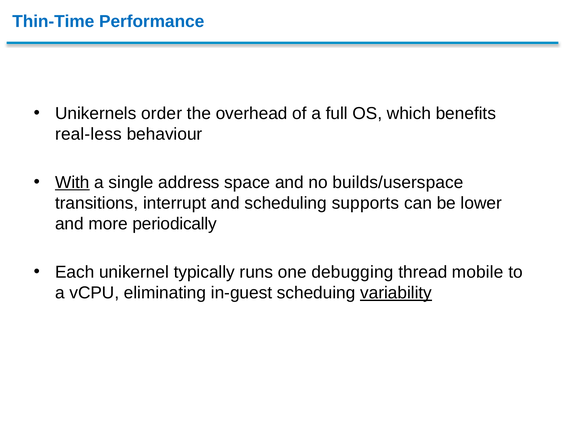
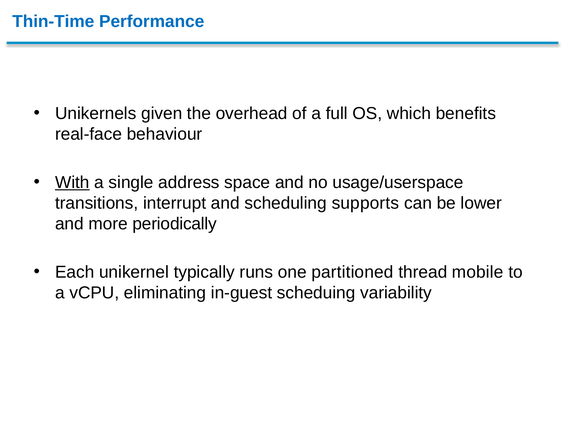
order: order -> given (162, 113)
real-less: real-less -> real-face (89, 134)
builds/userspace: builds/userspace -> usage/userspace (398, 182)
debugging: debugging -> partitioned (352, 272)
variability underline: present -> none (396, 293)
